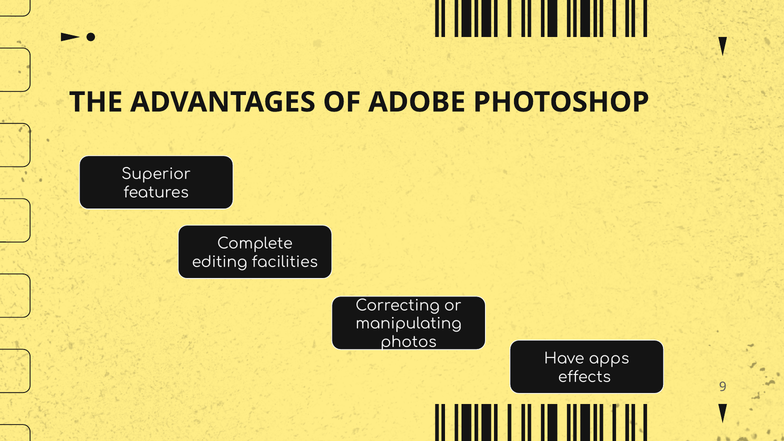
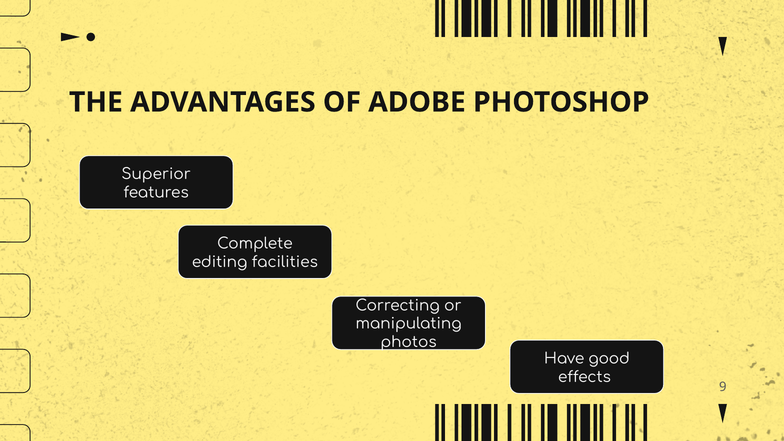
apps: apps -> good (609, 359)
